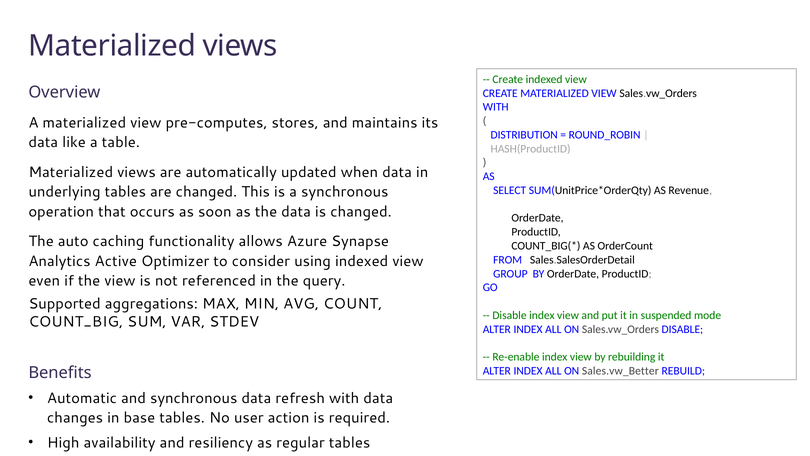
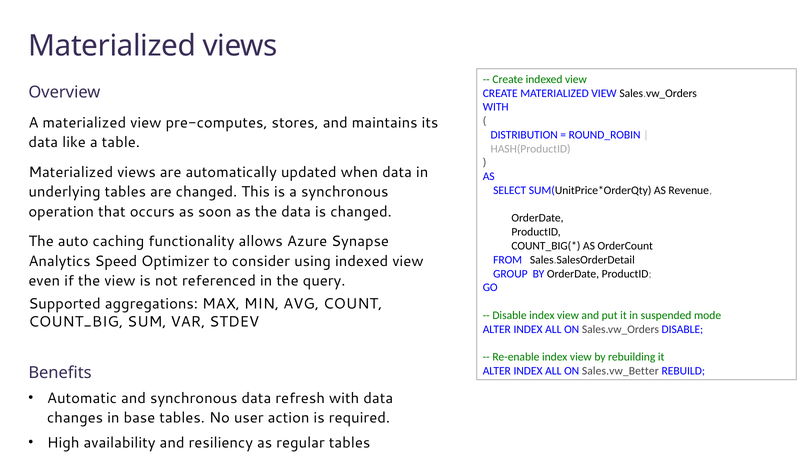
Active: Active -> Speed (116, 261)
